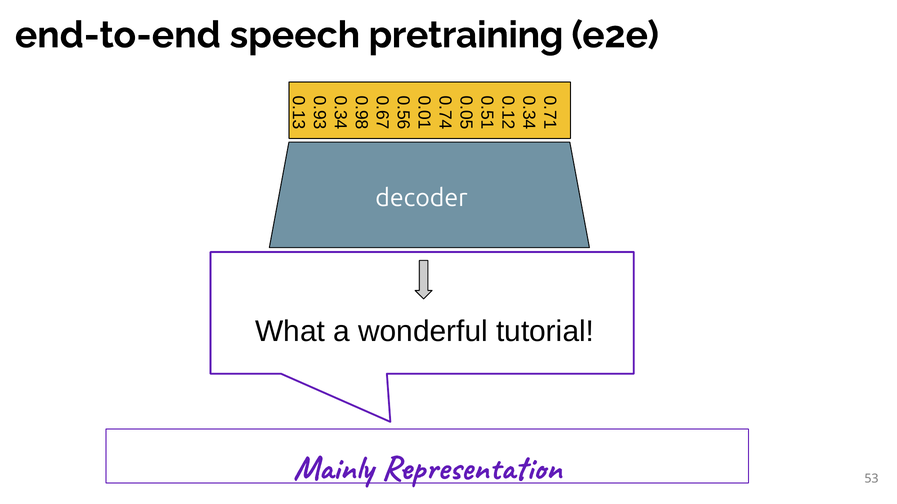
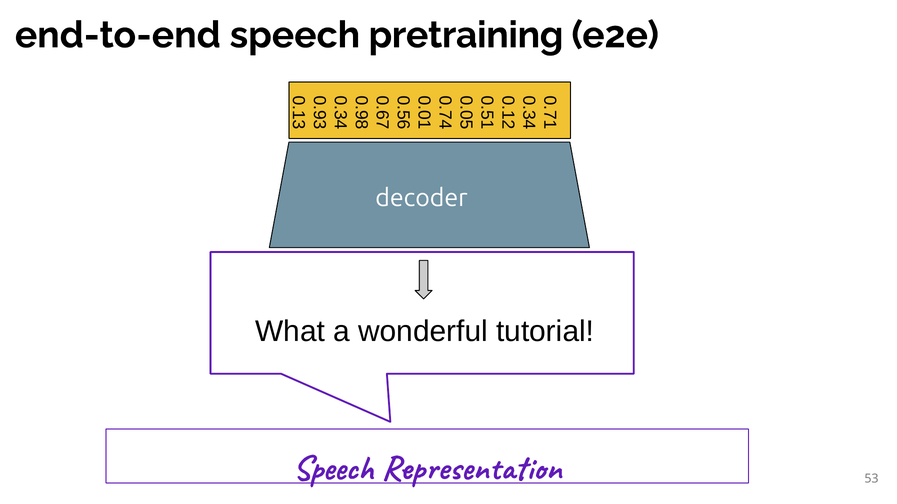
Mainly: Mainly -> Speech (333, 468)
